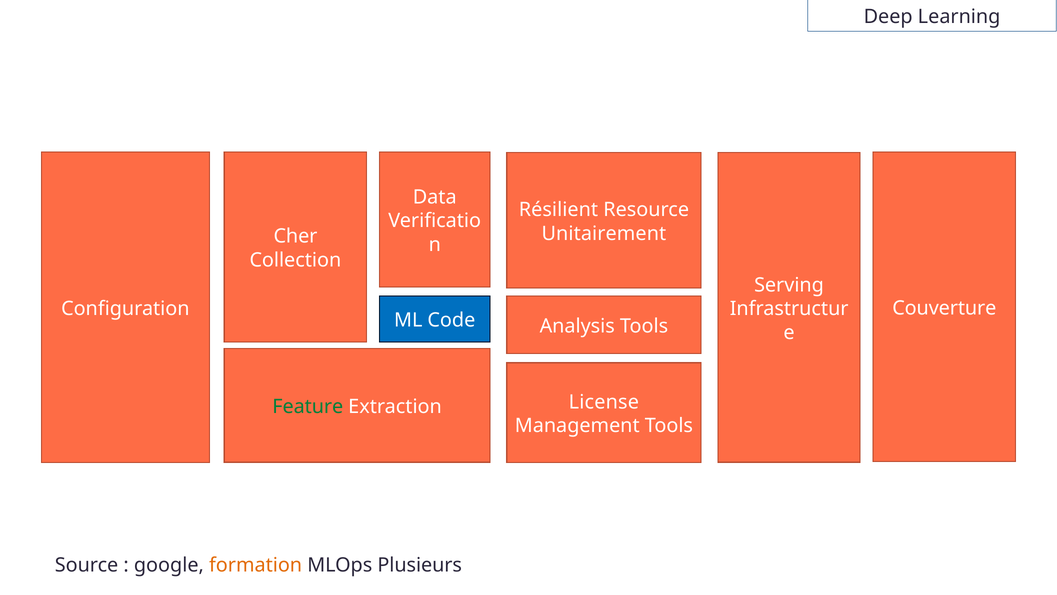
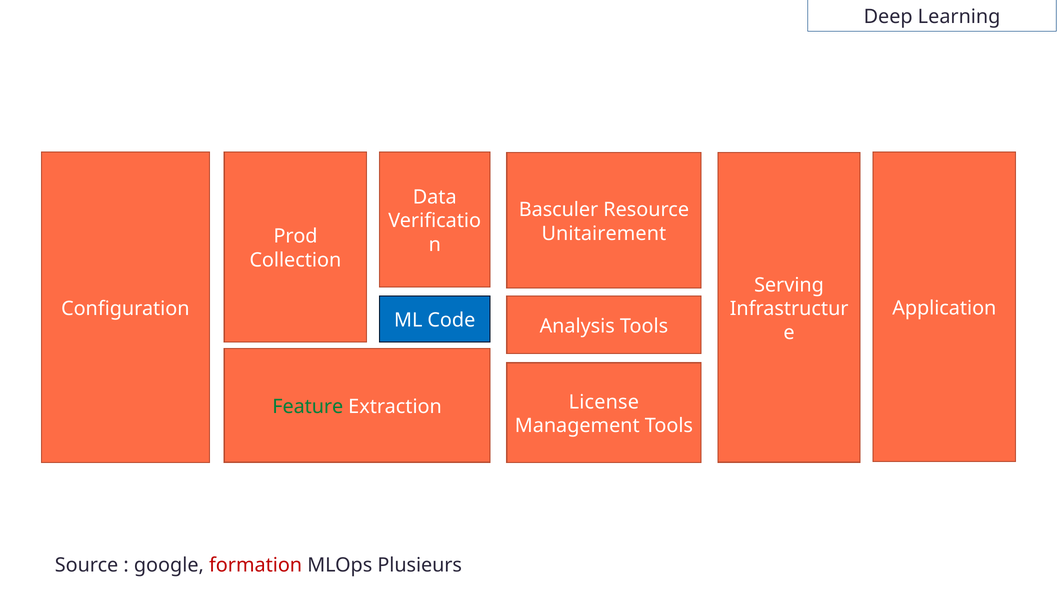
Résilient: Résilient -> Basculer (559, 210)
Cher: Cher -> Prod (296, 236)
Couverture: Couverture -> Application (944, 308)
formation colour: orange -> red (256, 565)
